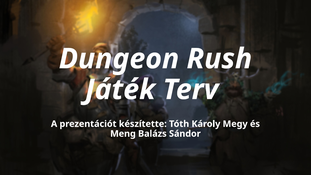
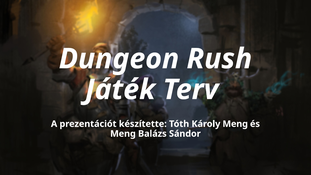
Károly Megy: Megy -> Meng (235, 124)
